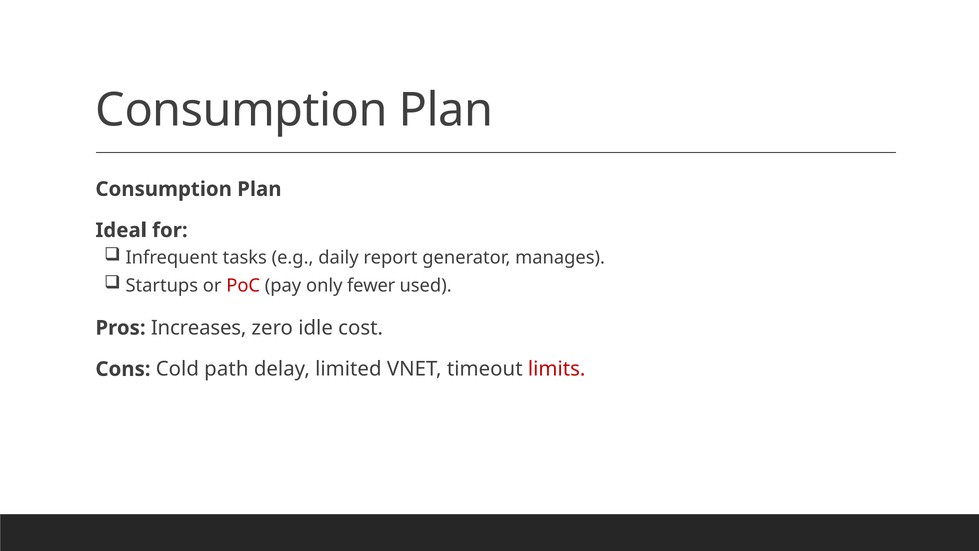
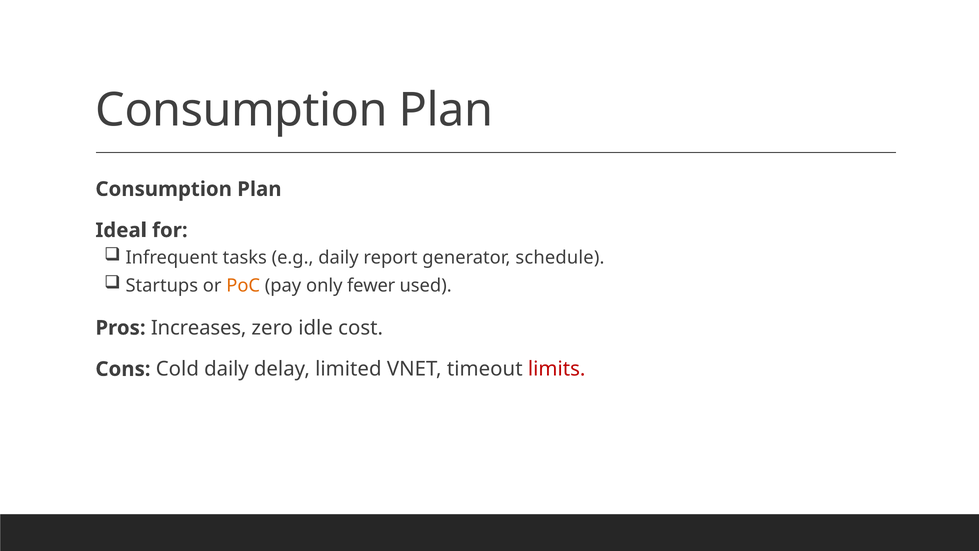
manages: manages -> schedule (560, 257)
PoC colour: red -> orange (243, 286)
Cold path: path -> daily (226, 369)
